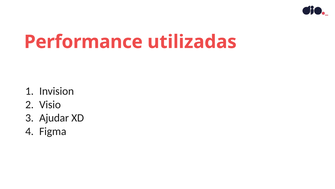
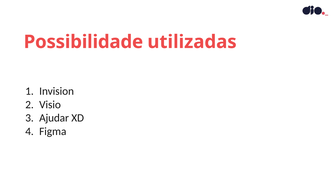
Performance: Performance -> Possibilidade (83, 42)
